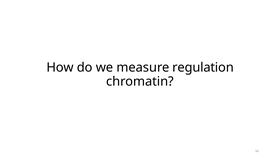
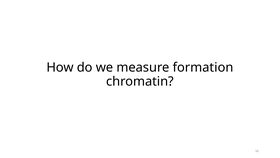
regulation: regulation -> formation (203, 67)
